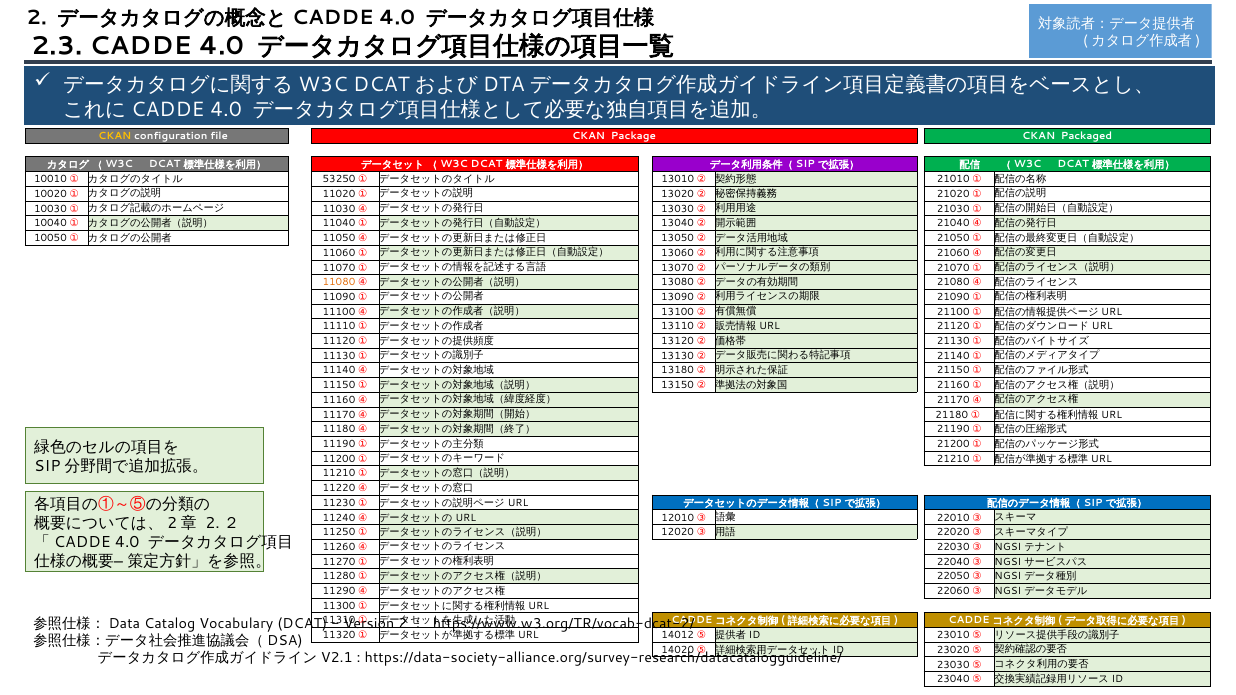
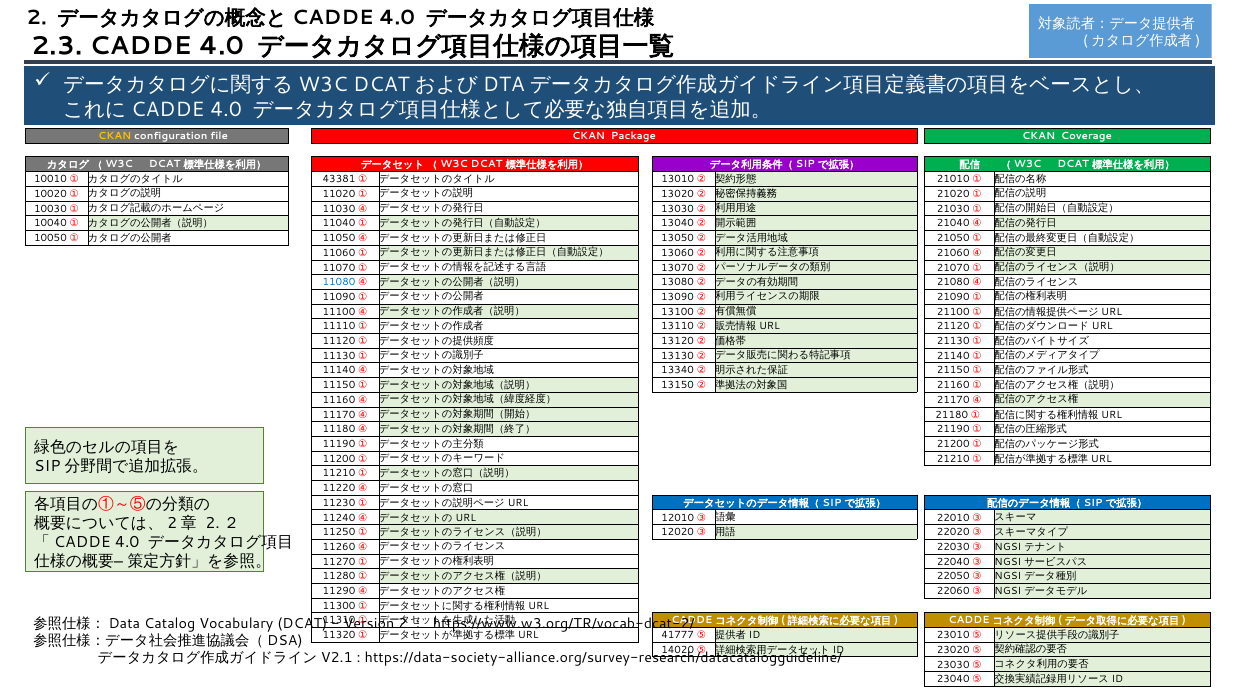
Packaged: Packaged -> Coverage (1086, 137)
53250: 53250 -> 43381 (339, 179)
11080 colour: orange -> blue (339, 282)
13180: 13180 -> 13340 (678, 371)
14012: 14012 -> 41777 (678, 635)
